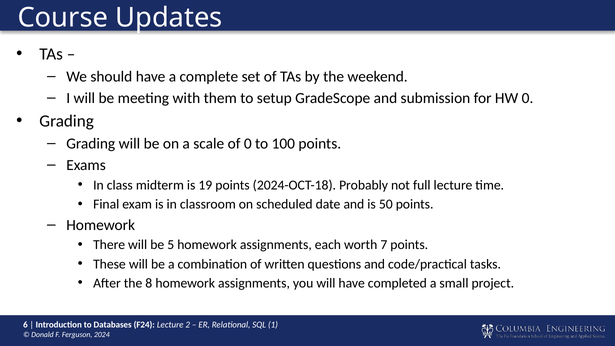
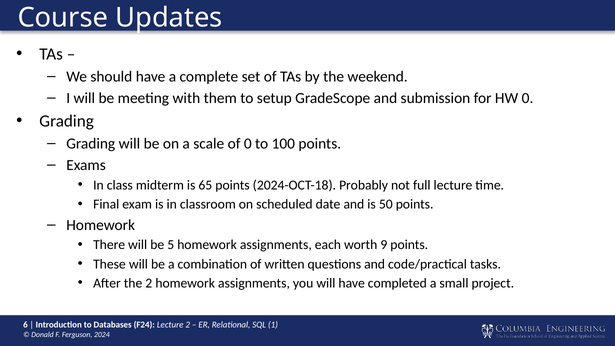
19: 19 -> 65 (205, 185)
7: 7 -> 9 (384, 245)
the 8: 8 -> 2 (149, 283)
